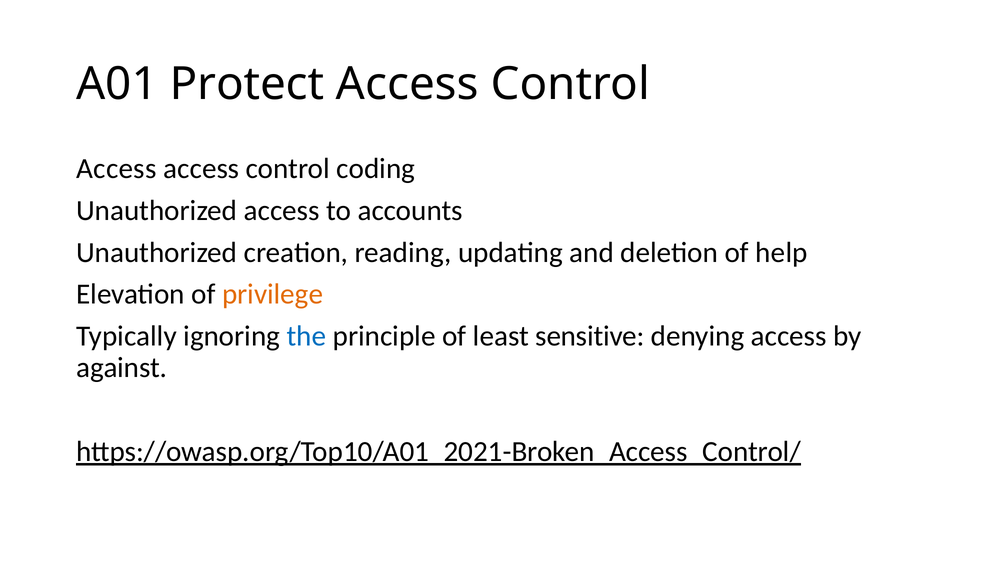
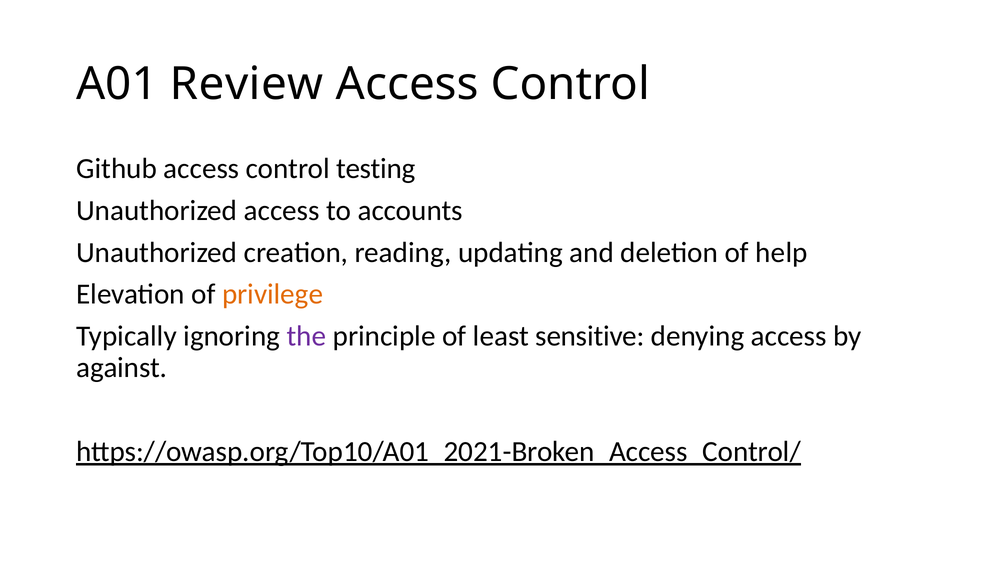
Protect: Protect -> Review (247, 84)
Access: Access -> Github (117, 169)
coding: coding -> testing (376, 169)
the colour: blue -> purple (306, 336)
